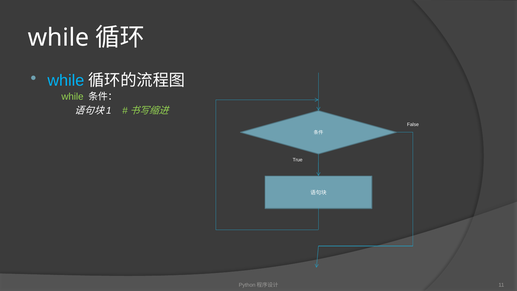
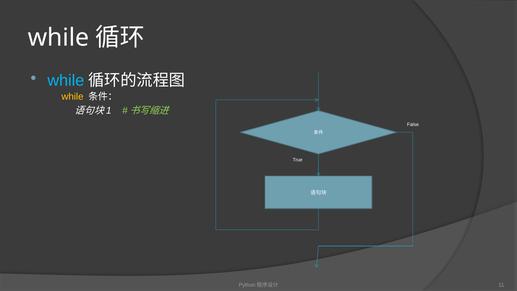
while colour: light green -> yellow (72, 97)
